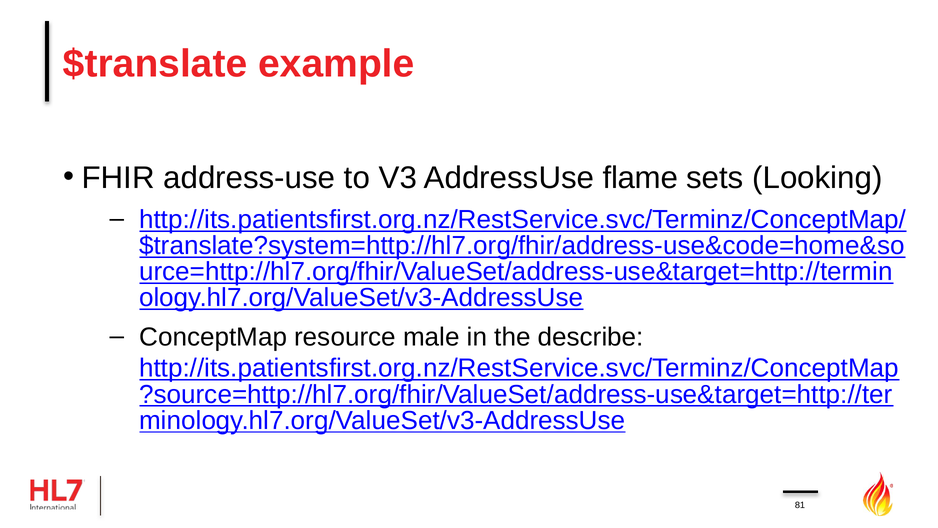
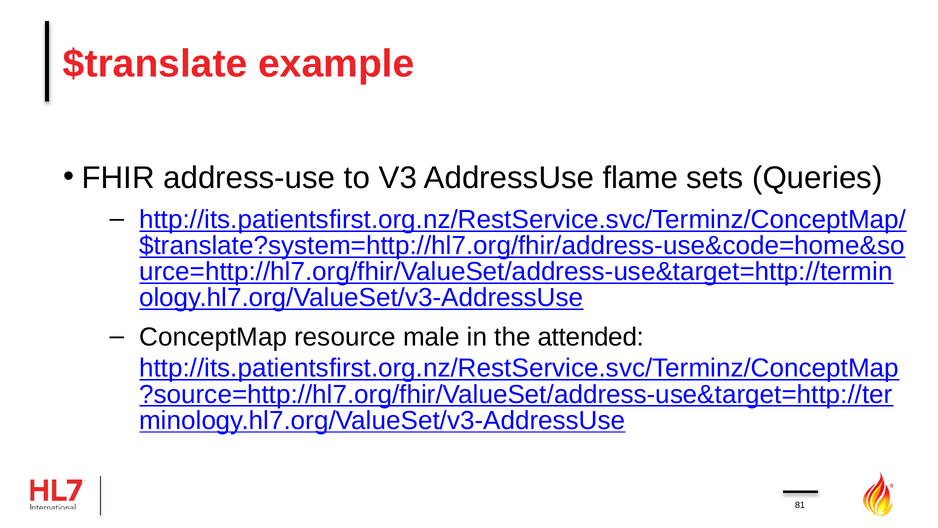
Looking: Looking -> Queries (817, 178)
describe: describe -> attended (591, 337)
